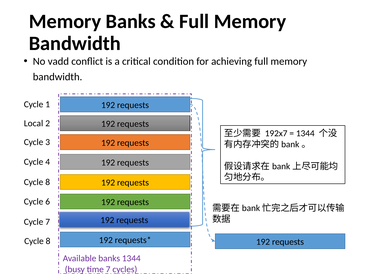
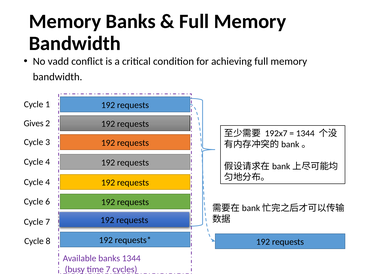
Local: Local -> Gives (34, 124)
8: 8 -> 4 (48, 182)
